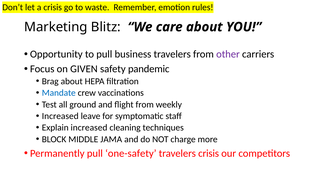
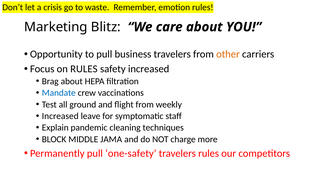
other colour: purple -> orange (228, 54)
on GIVEN: GIVEN -> RULES (84, 69)
safety pandemic: pandemic -> increased (149, 69)
Explain increased: increased -> pandemic (89, 128)
travelers crisis: crisis -> rules (209, 153)
